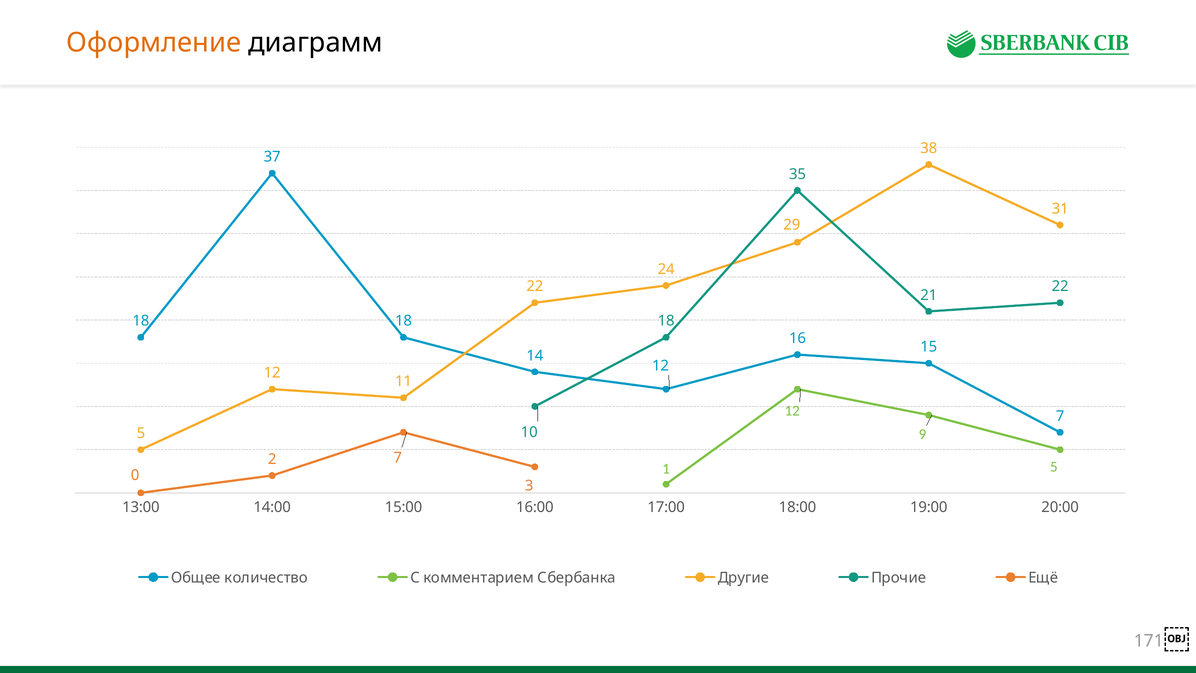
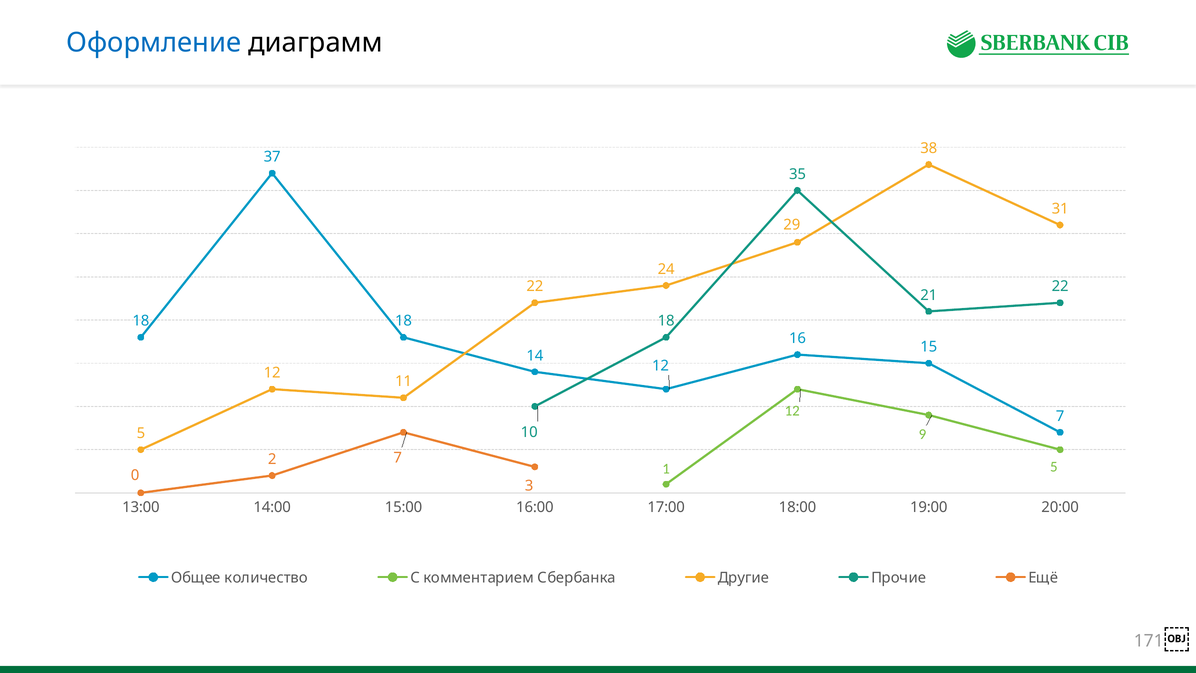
Оформление colour: orange -> blue (154, 43)
